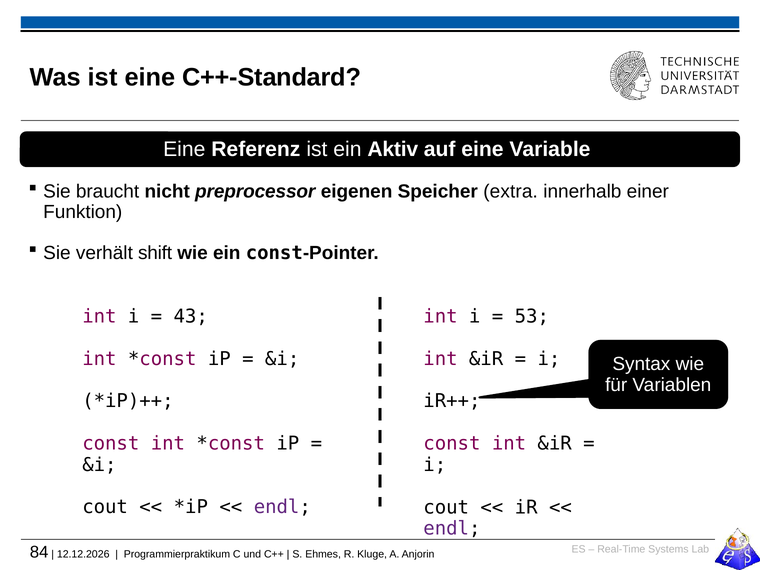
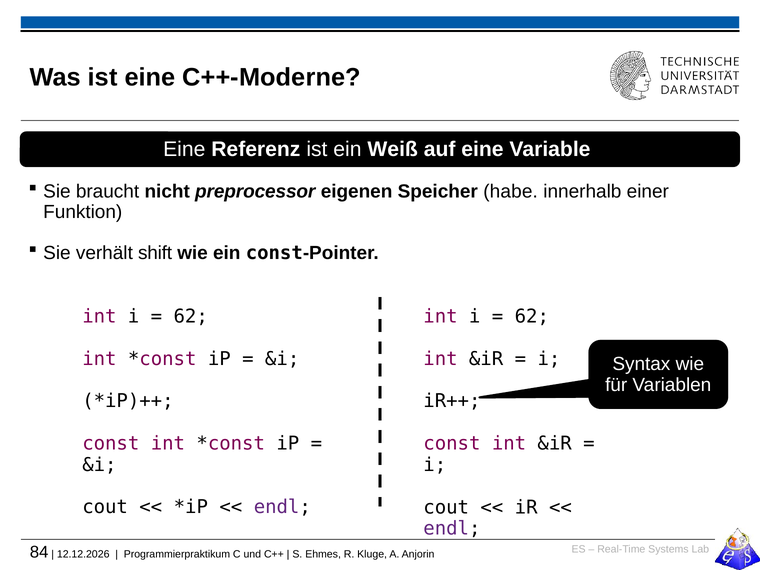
C++-Standard: C++-Standard -> C++-Moderne (272, 77)
Aktiv: Aktiv -> Weiß (393, 149)
extra: extra -> habe (511, 191)
43: 43 -> 62 (191, 316)
53: 53 -> 62 (532, 316)
